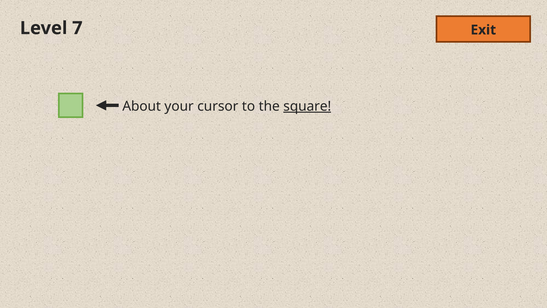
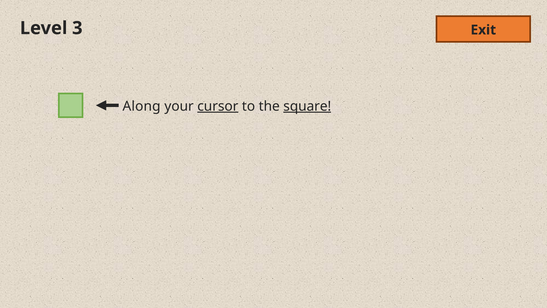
7: 7 -> 3 (77, 28)
About: About -> Along (142, 106)
cursor underline: none -> present (218, 106)
